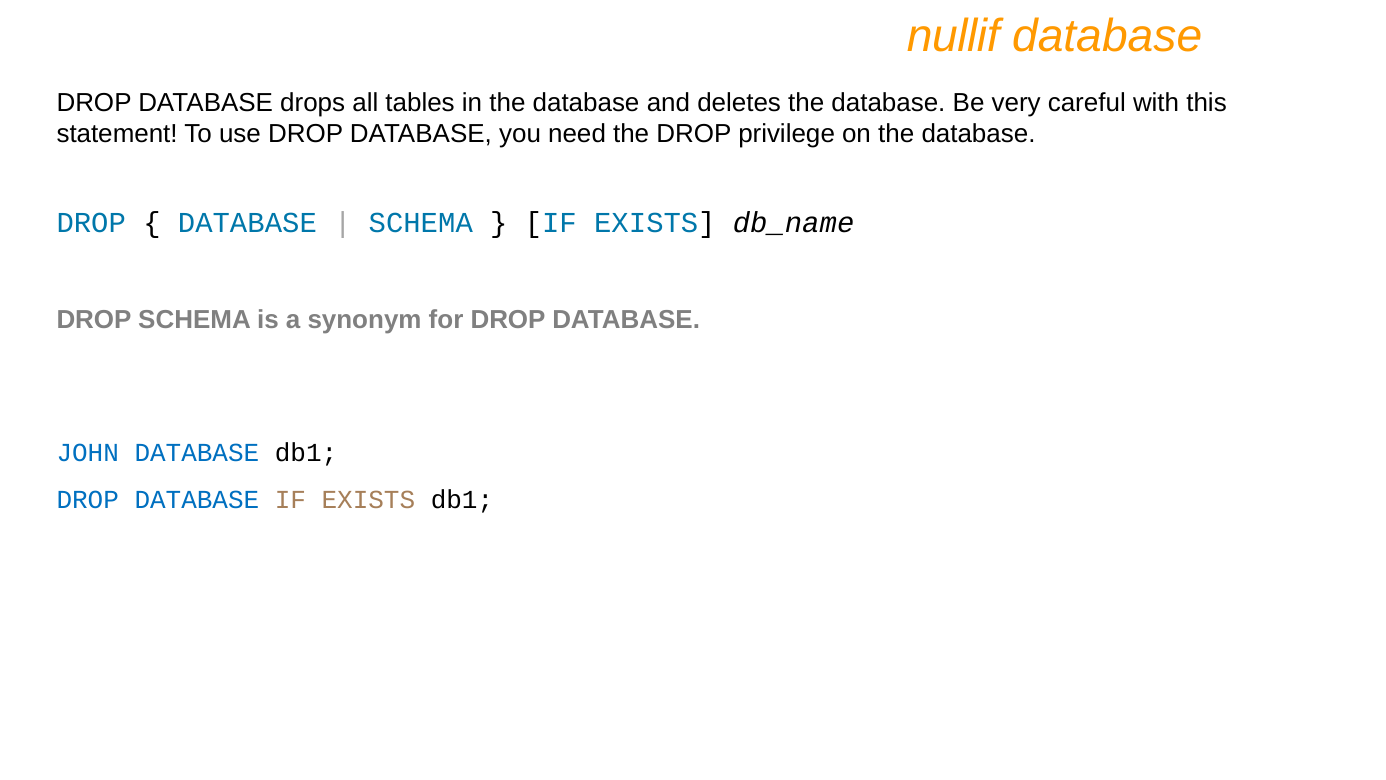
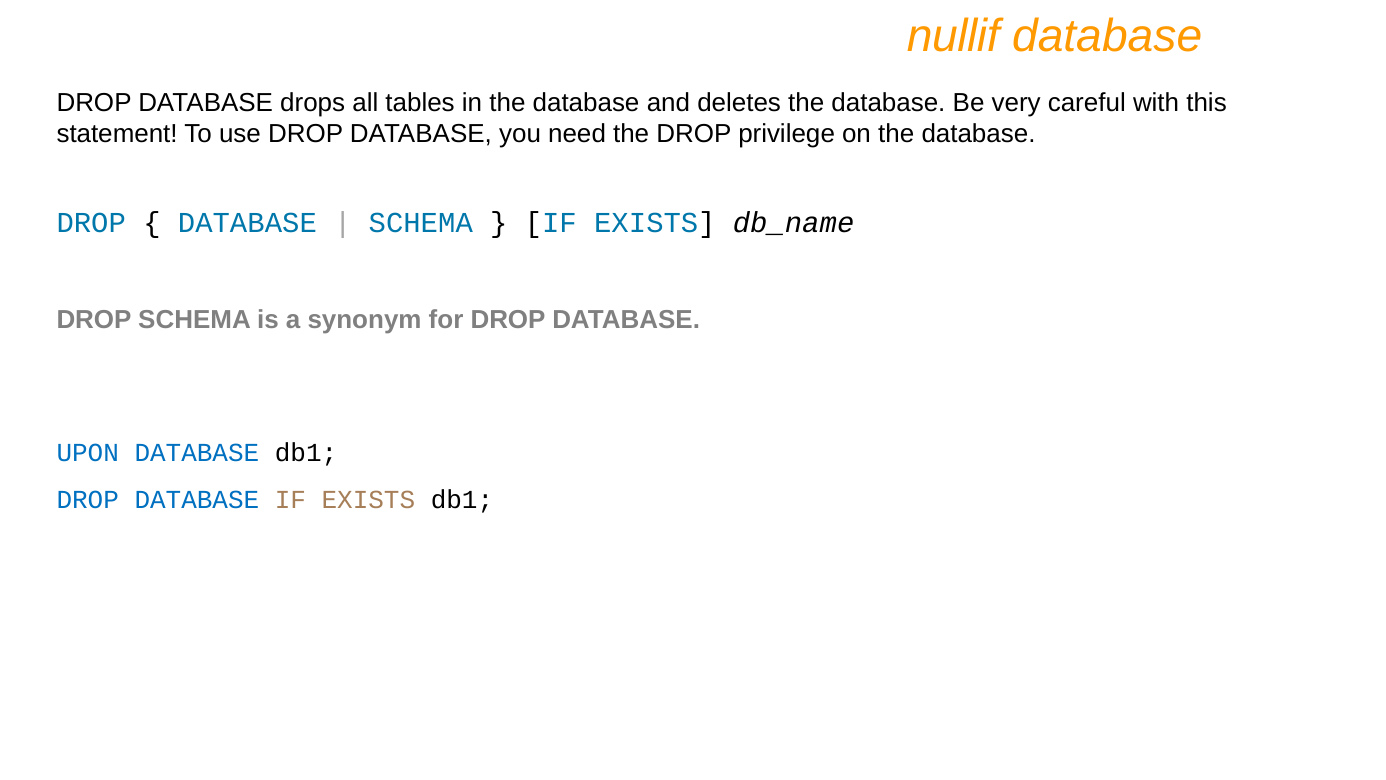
JOHN: JOHN -> UPON (88, 452)
